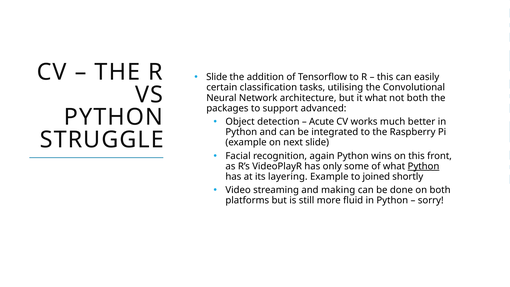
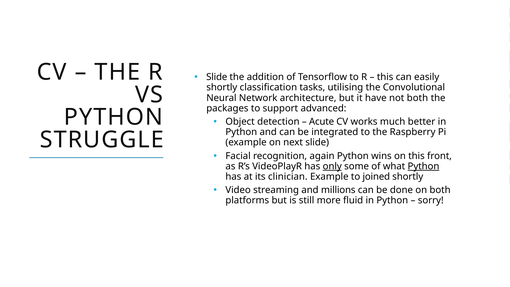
certain: certain -> shortly (222, 87)
it what: what -> have (376, 98)
only underline: none -> present (332, 166)
layering: layering -> clinician (288, 176)
making: making -> millions (338, 190)
